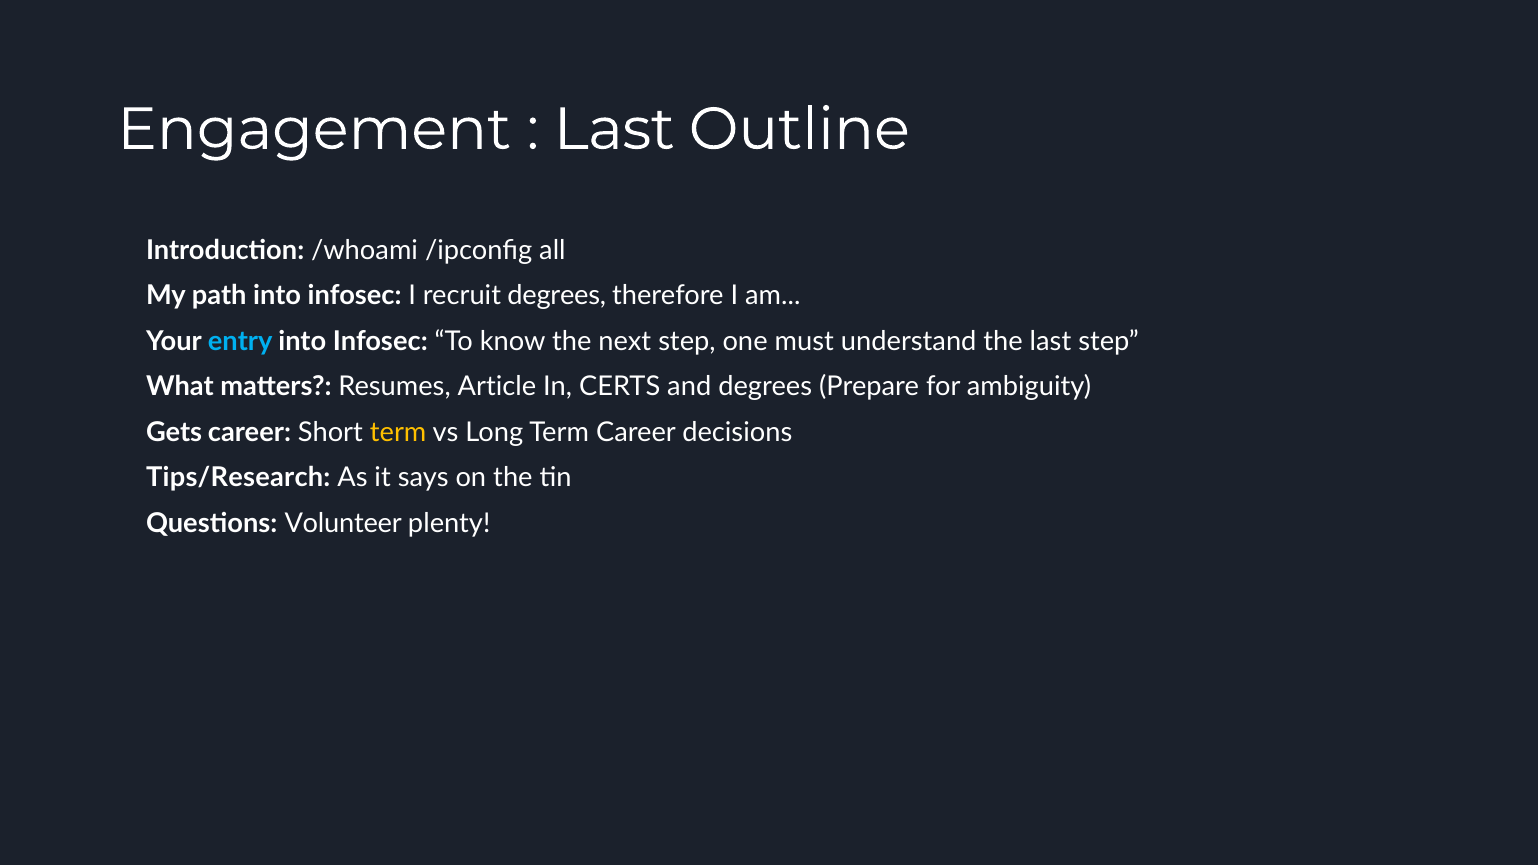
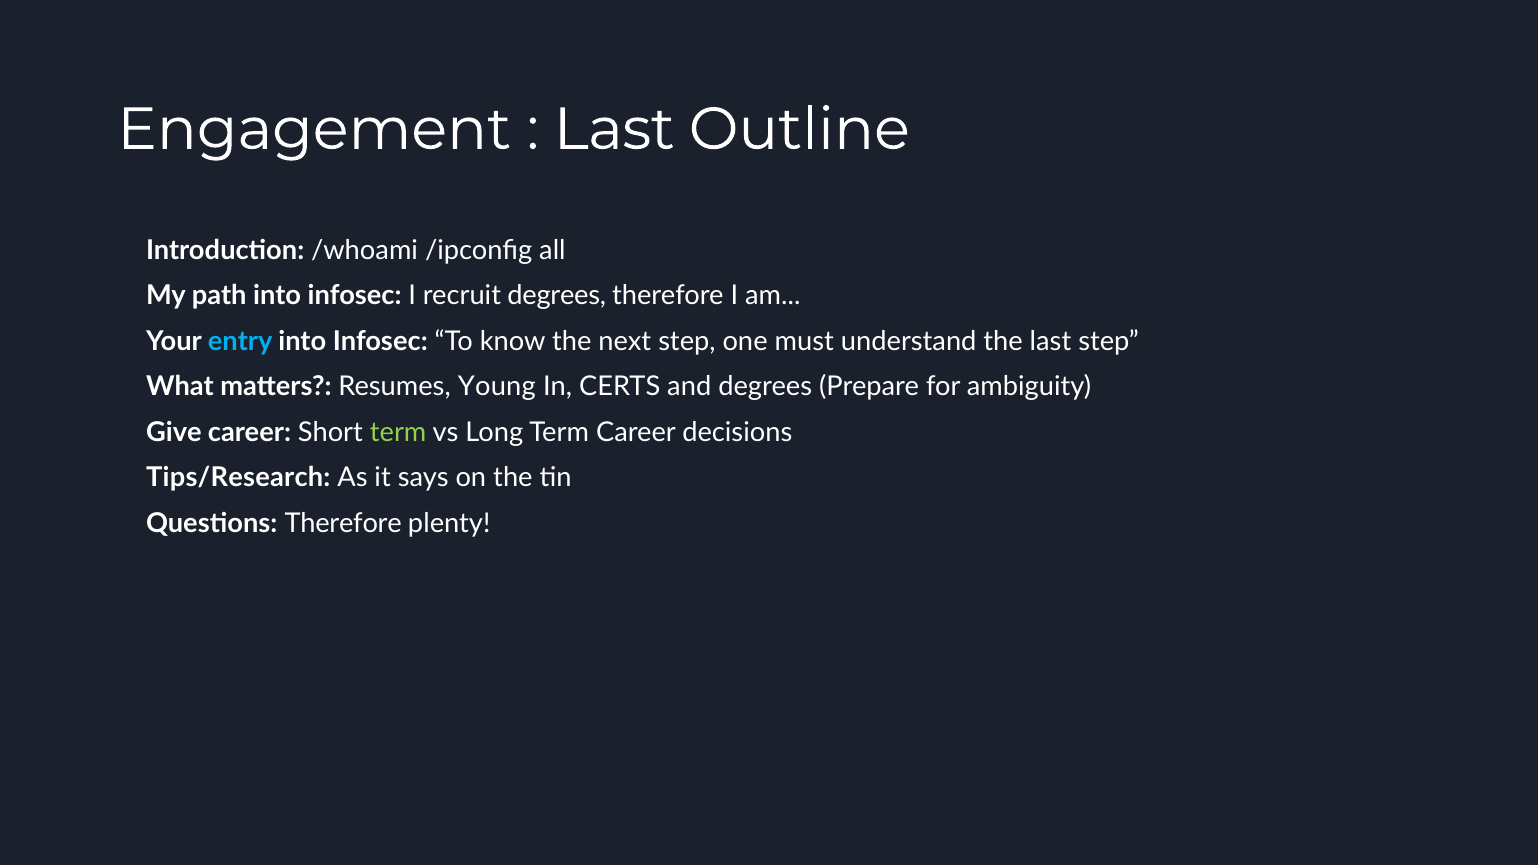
Article: Article -> Young (497, 387)
Gets: Gets -> Give (174, 432)
term colour: yellow -> light green (398, 432)
Questions Volunteer: Volunteer -> Therefore (343, 523)
